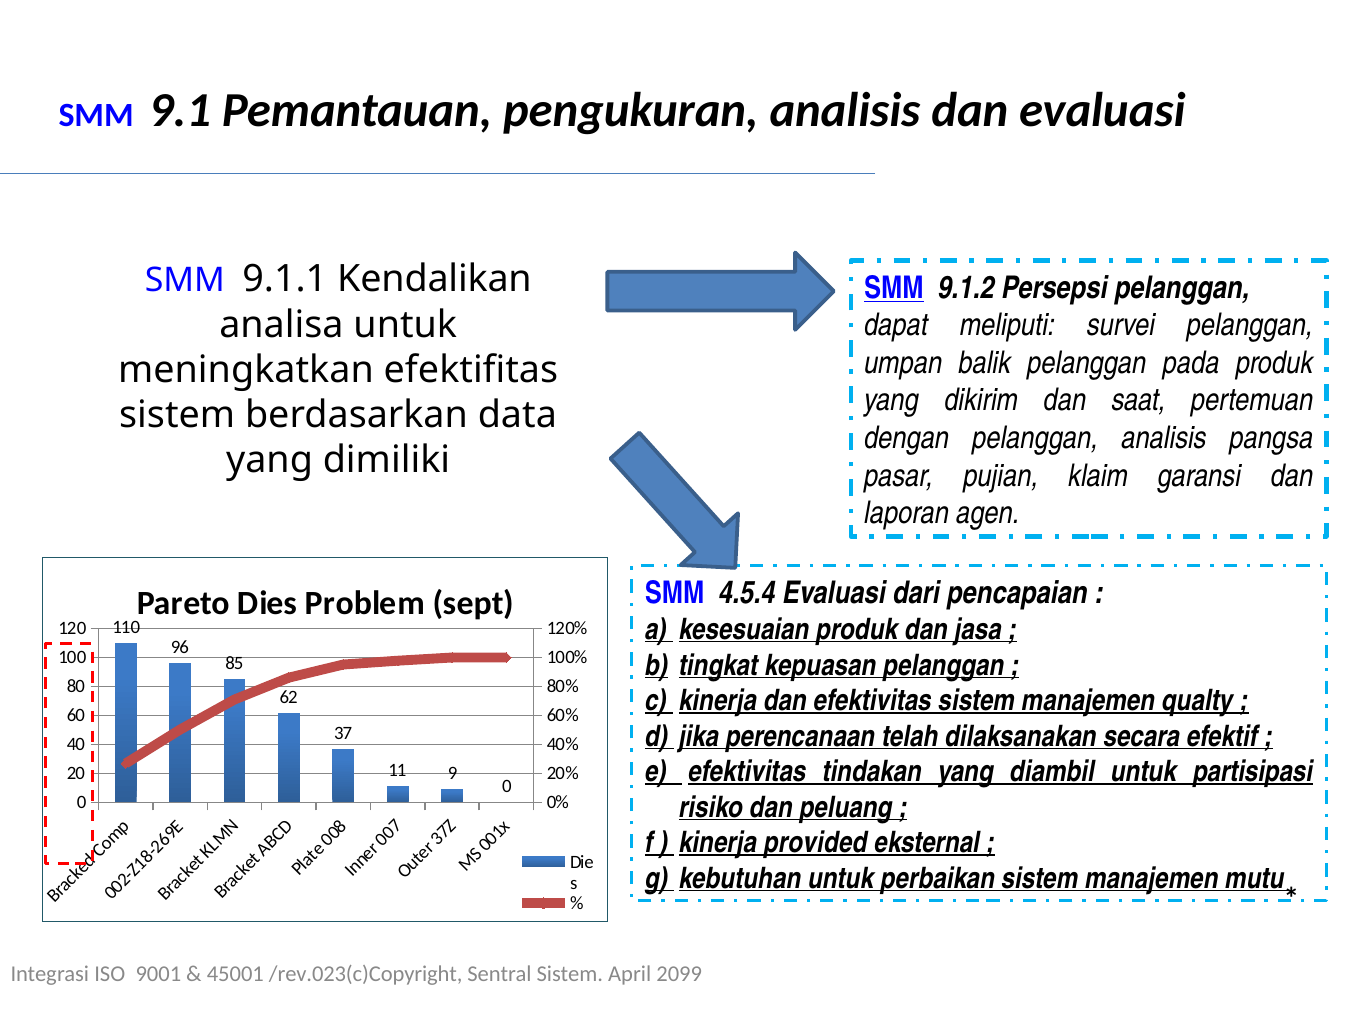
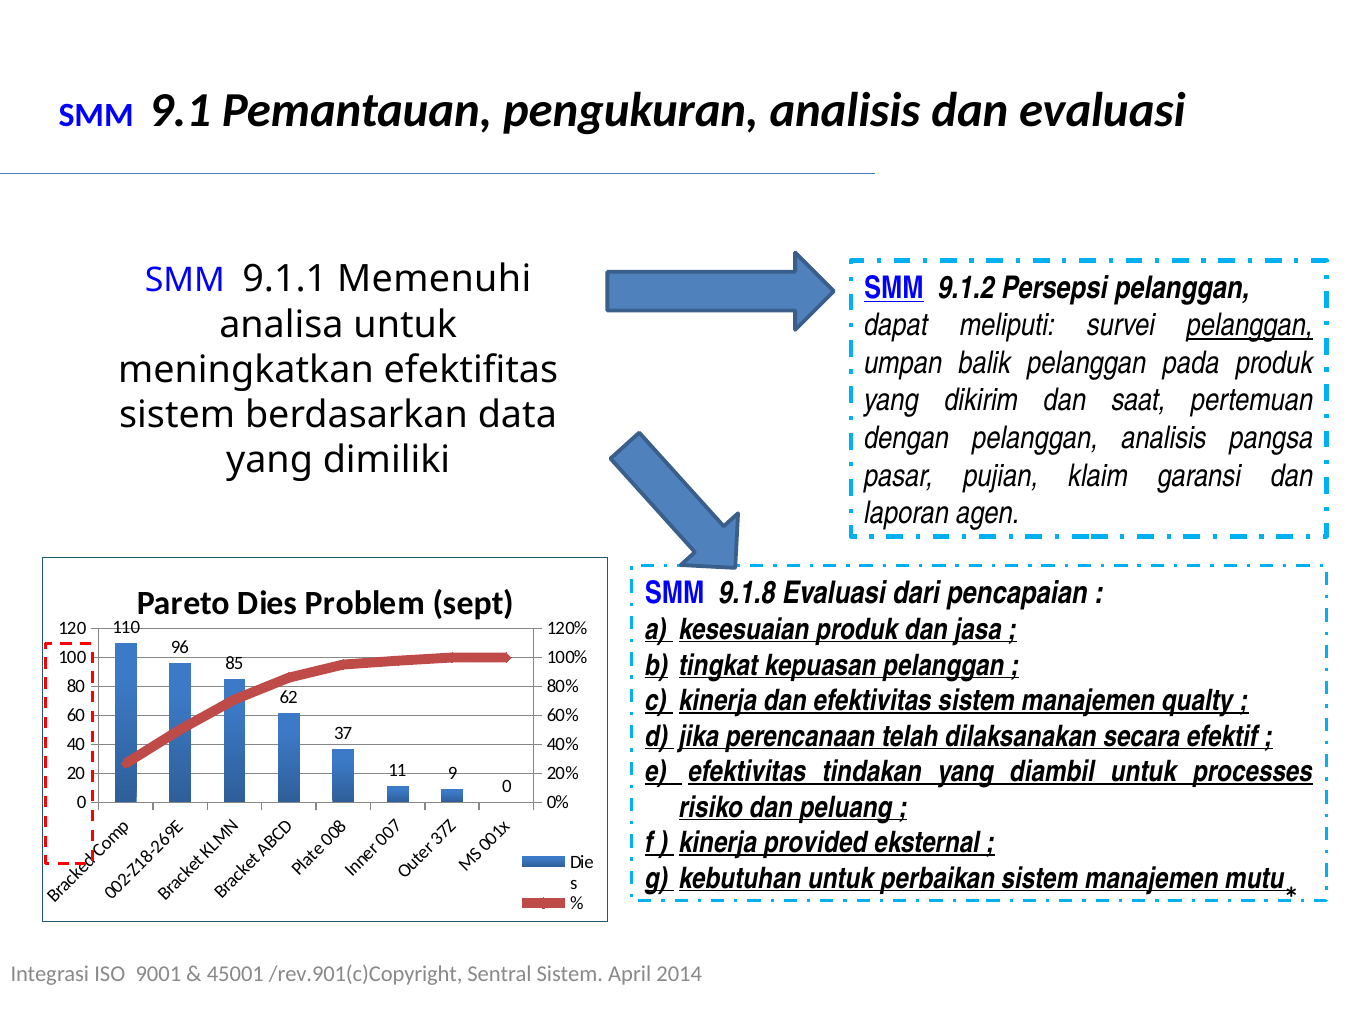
Kendalikan: Kendalikan -> Memenuhi (434, 279)
pelanggan underline: none -> present (1250, 326)
4.5.4: 4.5.4 -> 9.1.8 (747, 593)
partisipasi: partisipasi -> processes (1253, 772)
/rev.023(c)Copyright: /rev.023(c)Copyright -> /rev.901(c)Copyright (366, 974)
2099: 2099 -> 2014 (679, 974)
